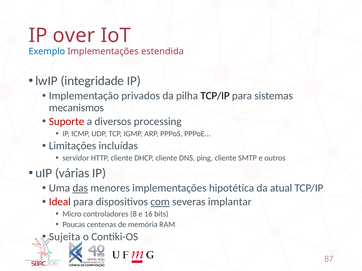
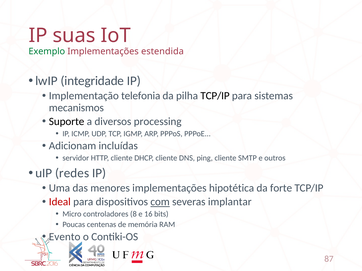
over: over -> suas (74, 36)
Exemplo colour: blue -> green (47, 51)
privados: privados -> telefonia (141, 96)
Suporte colour: red -> black (67, 122)
Limitações: Limitações -> Adicionam (73, 146)
várias: várias -> redes (72, 173)
das underline: present -> none (80, 188)
atual: atual -> forte (281, 188)
Sujeita: Sujeita -> Evento (65, 237)
